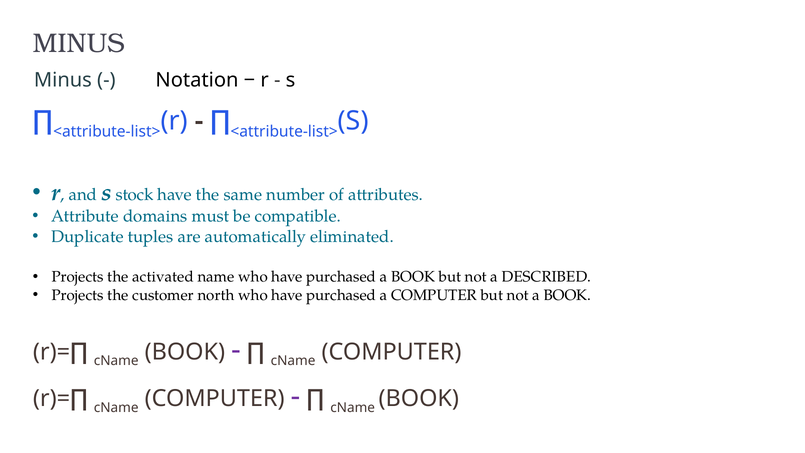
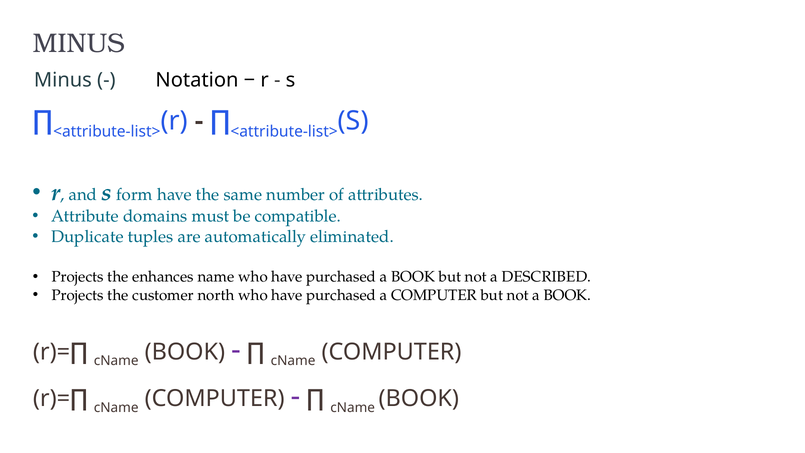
stock: stock -> form (134, 195)
activated: activated -> enhances (163, 277)
